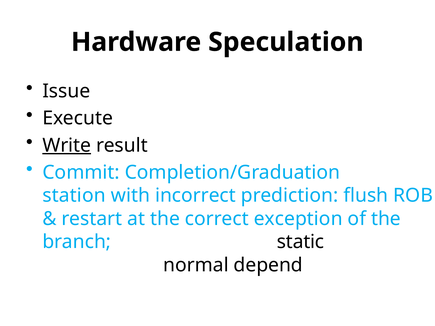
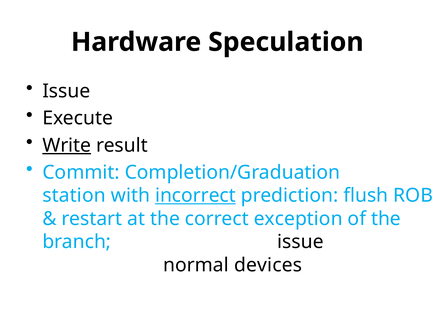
incorrect underline: none -> present (195, 196)
branch static: static -> issue (300, 242)
depend: depend -> devices (268, 265)
